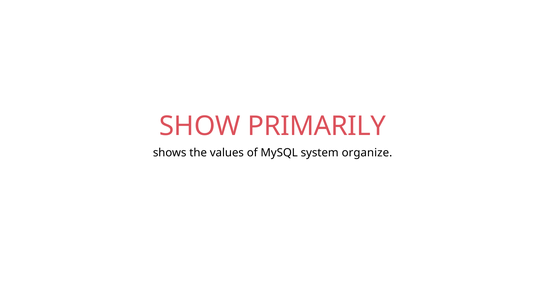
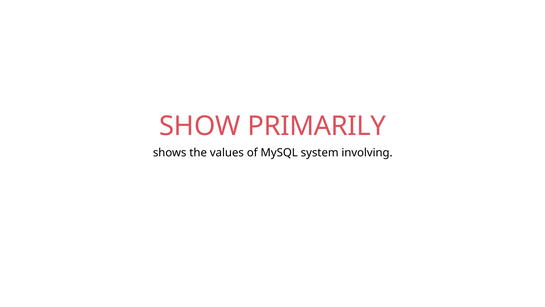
organize: organize -> involving (367, 153)
